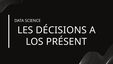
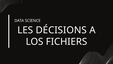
PRÉSENT: PRÉSENT -> FICHIERS (67, 41)
